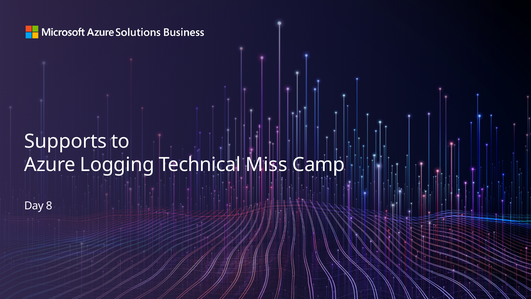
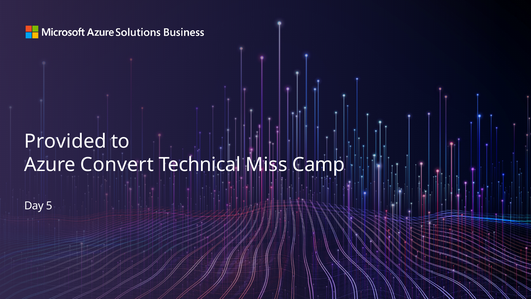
Supports: Supports -> Provided (65, 141)
Logging: Logging -> Convert (117, 165)
8: 8 -> 5 (49, 206)
